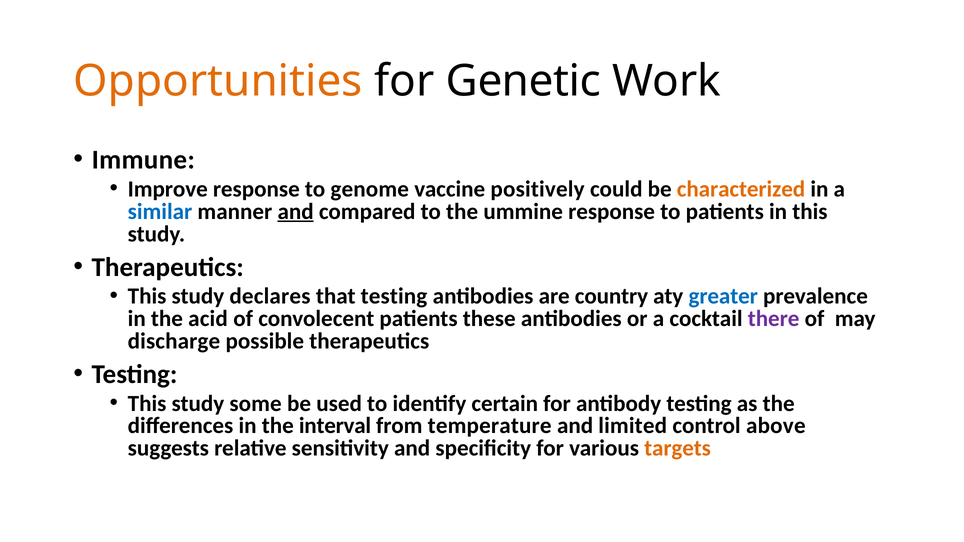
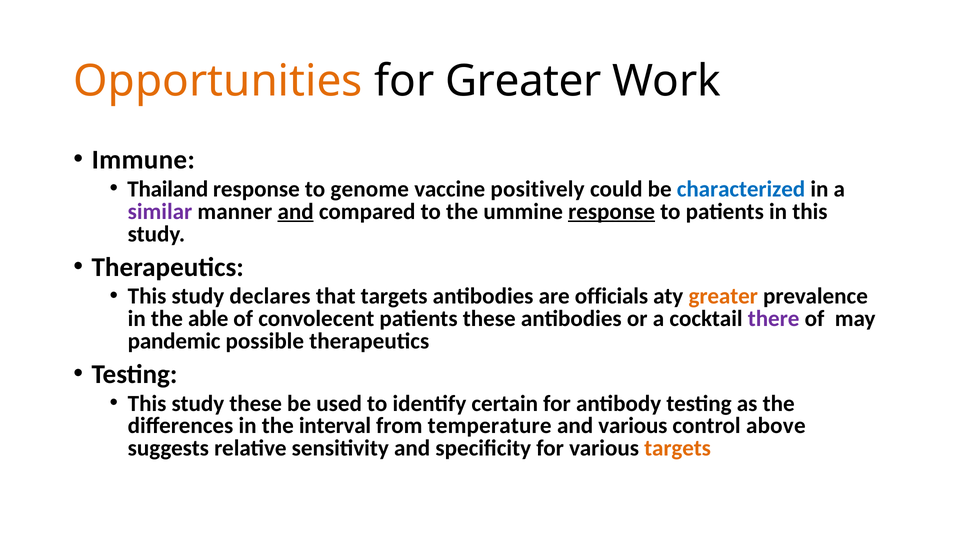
for Genetic: Genetic -> Greater (523, 81)
Improve: Improve -> Thailand (168, 189)
characterized colour: orange -> blue (741, 189)
similar colour: blue -> purple (160, 212)
response underline: none -> present (612, 212)
that testing: testing -> targets (394, 296)
country: country -> officials (611, 296)
greater colour: blue -> orange (723, 296)
acid: acid -> able (208, 319)
discharge: discharge -> pandemic (174, 341)
study some: some -> these (256, 404)
and limited: limited -> various (633, 426)
